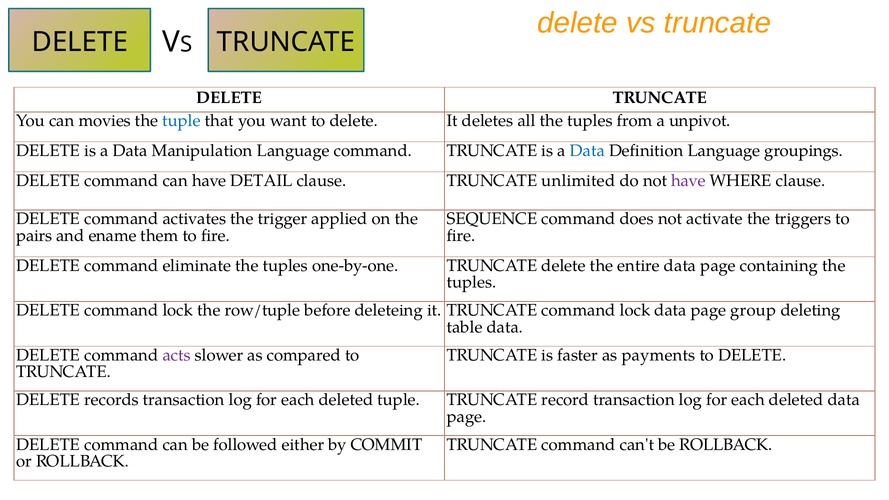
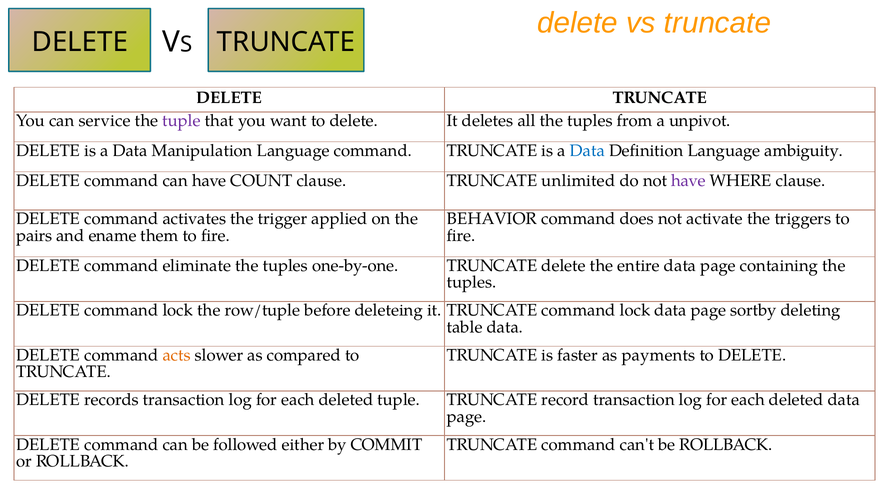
movies: movies -> service (105, 121)
tuple colour: blue -> purple (181, 121)
groupings: groupings -> ambiguity (804, 151)
DETAIL: DETAIL -> COUNT (261, 181)
SEQUENCE: SEQUENCE -> BEHAVIOR (492, 219)
group: group -> sortby (753, 310)
acts colour: purple -> orange (177, 355)
